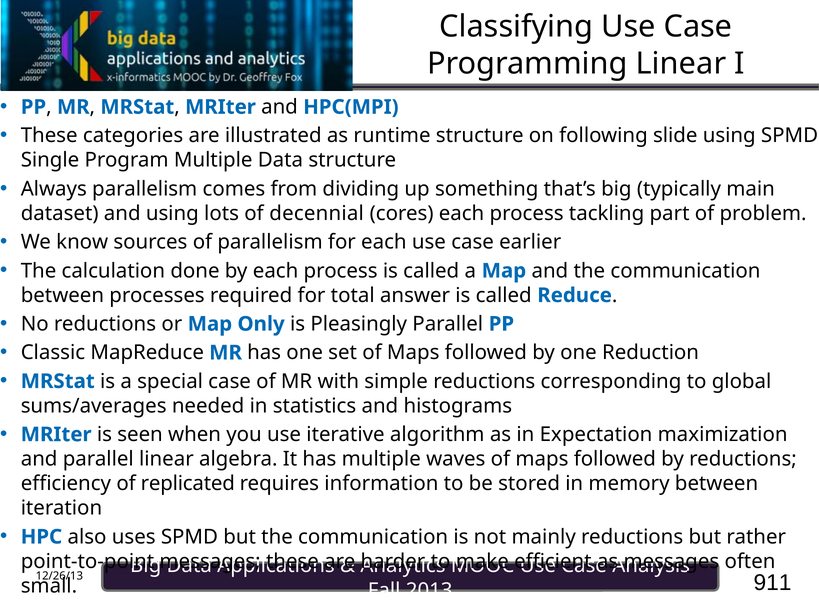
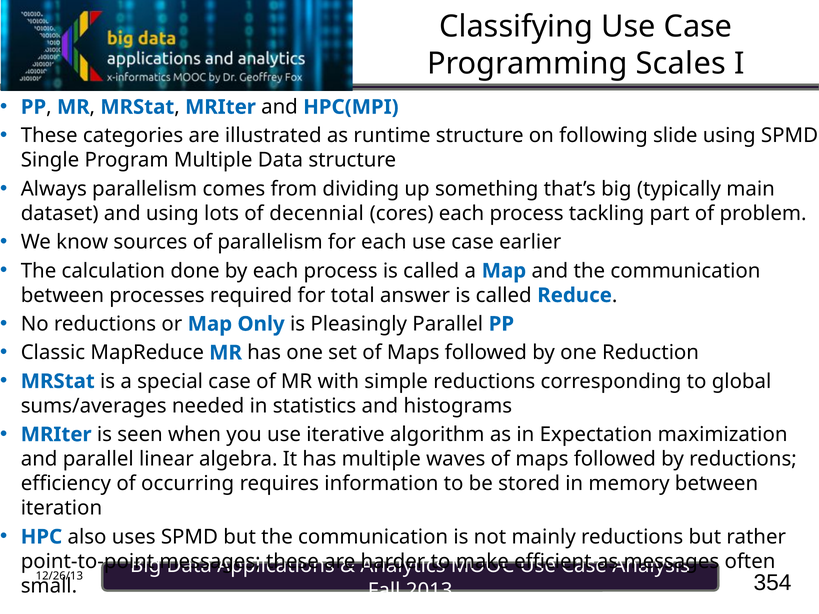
Programming Linear: Linear -> Scales (681, 64)
replicated: replicated -> occurring (188, 484)
911: 911 -> 354 (773, 583)
